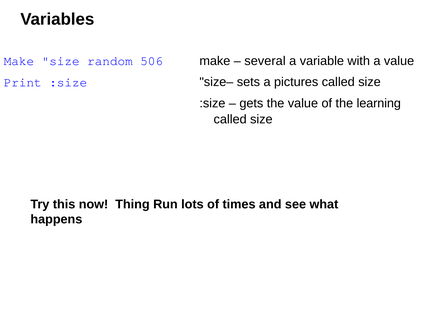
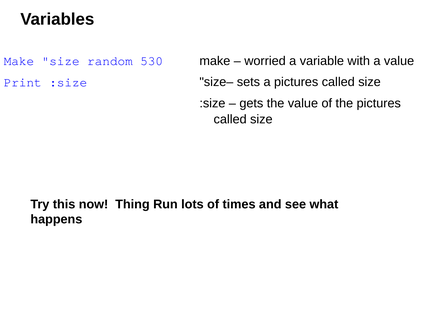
several: several -> worried (265, 61)
506: 506 -> 530 (152, 61)
the learning: learning -> pictures (379, 103)
